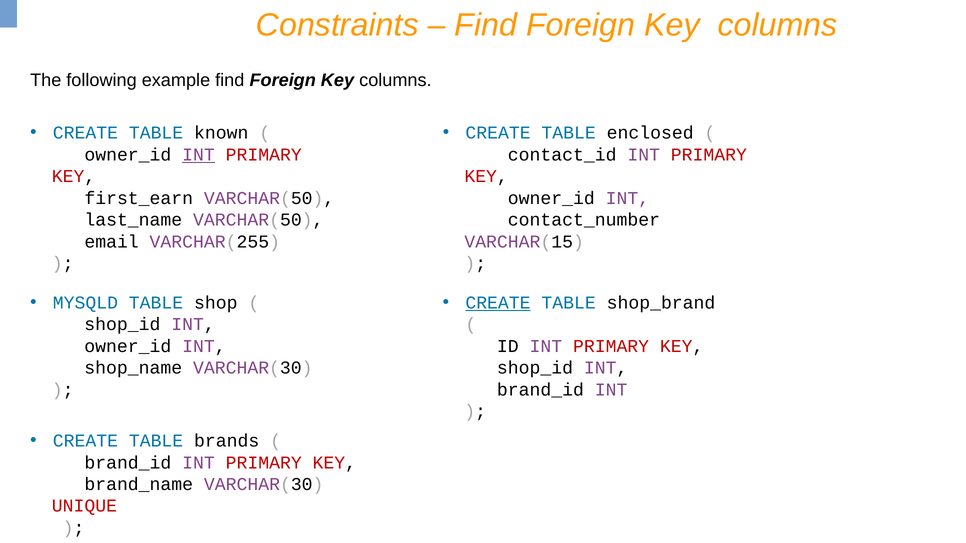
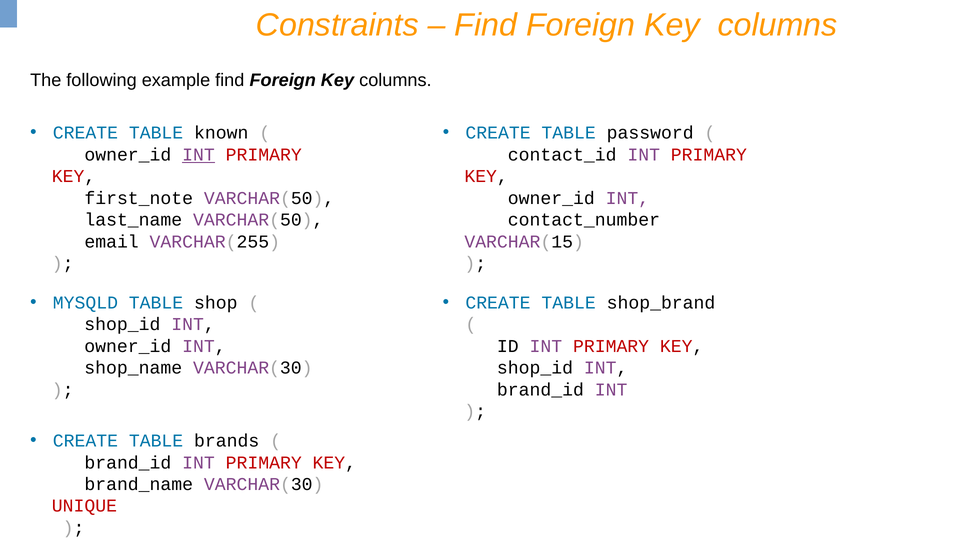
enclosed: enclosed -> password (650, 133)
first_earn: first_earn -> first_note (139, 198)
CREATE underline: present -> none (498, 303)
